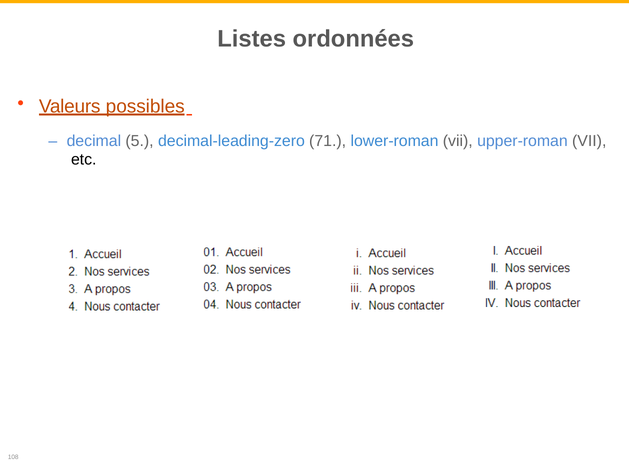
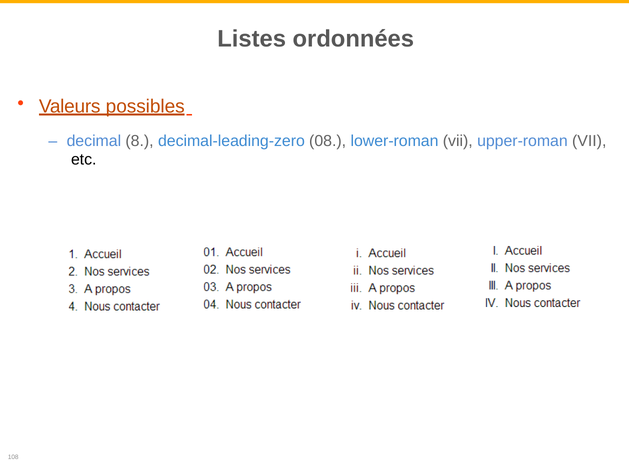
5: 5 -> 8 (140, 141)
71: 71 -> 08 (328, 141)
